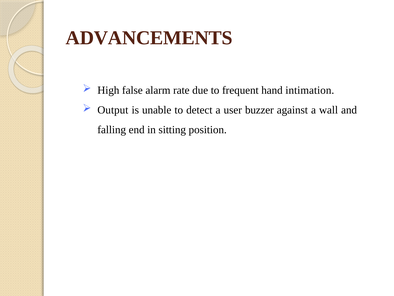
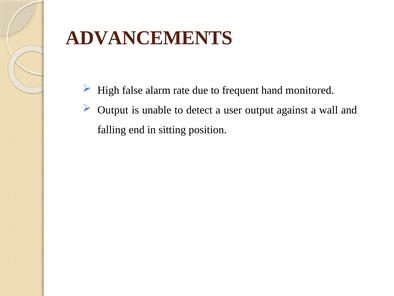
intimation: intimation -> monitored (310, 90)
user buzzer: buzzer -> output (259, 110)
